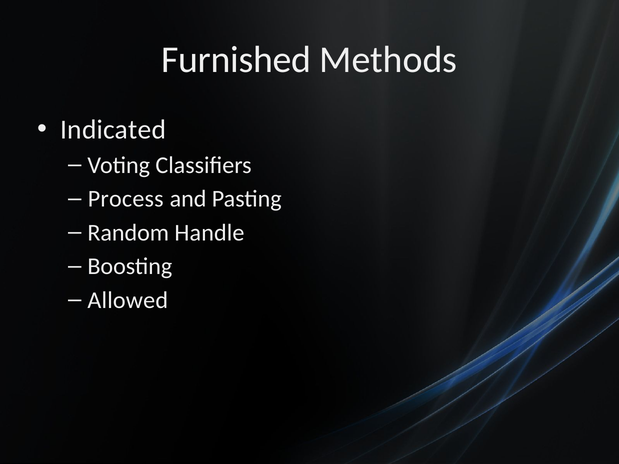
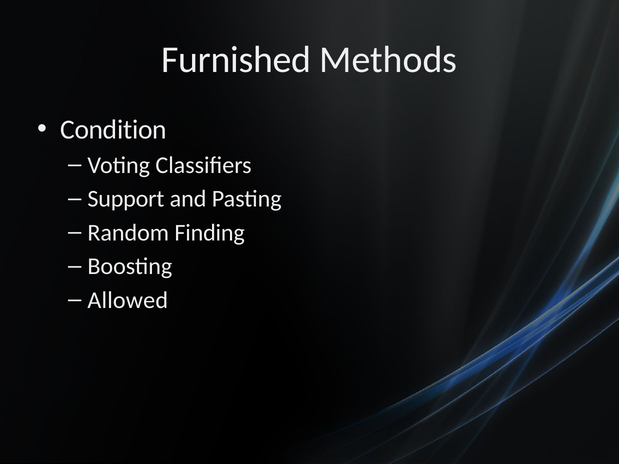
Indicated: Indicated -> Condition (113, 130)
Process: Process -> Support (126, 199)
Handle: Handle -> Finding (210, 233)
